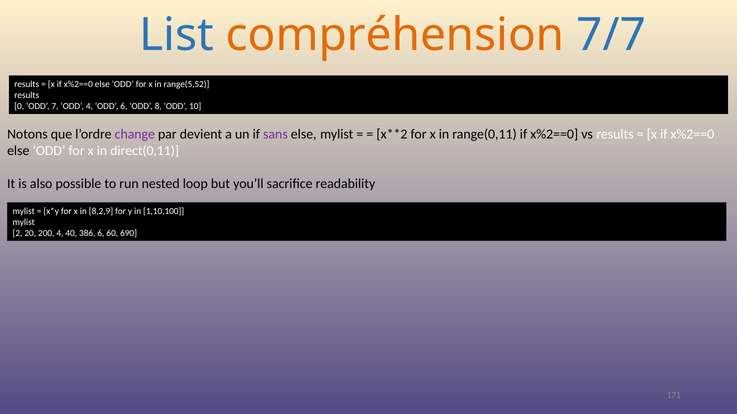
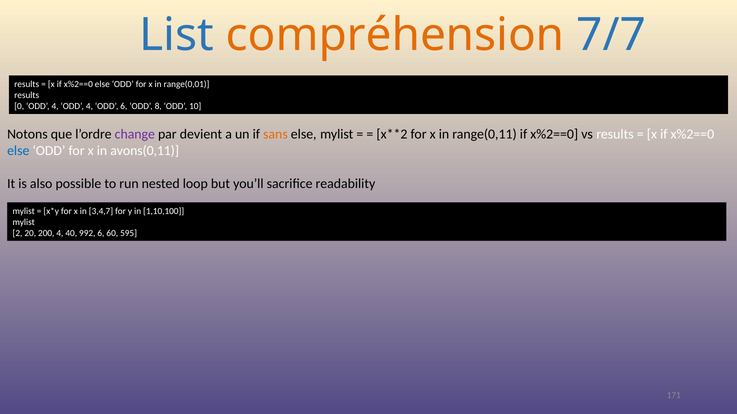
range(5,52: range(5,52 -> range(0,01 (187, 84)
0 ODD 7: 7 -> 4 (55, 107)
sans colour: purple -> orange (275, 134)
else colour: black -> blue (18, 151)
direct(0,11: direct(0,11 -> avons(0,11 (145, 151)
8,2,9: 8,2,9 -> 3,4,7 (101, 211)
386: 386 -> 992 (87, 234)
690: 690 -> 595 (129, 234)
